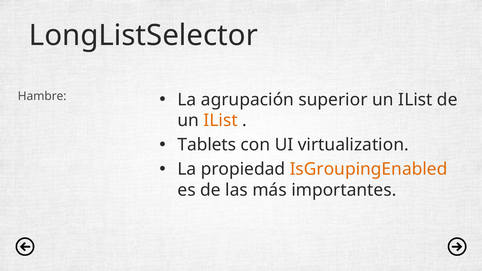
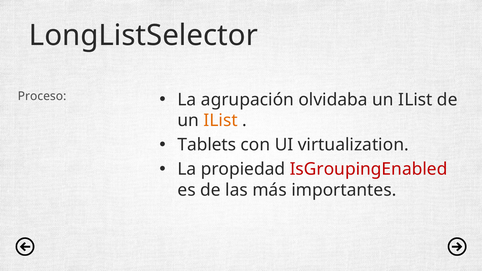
superior: superior -> olvidaba (333, 100)
Hambre: Hambre -> Proceso (42, 96)
IsGroupingEnabled colour: orange -> red (369, 169)
